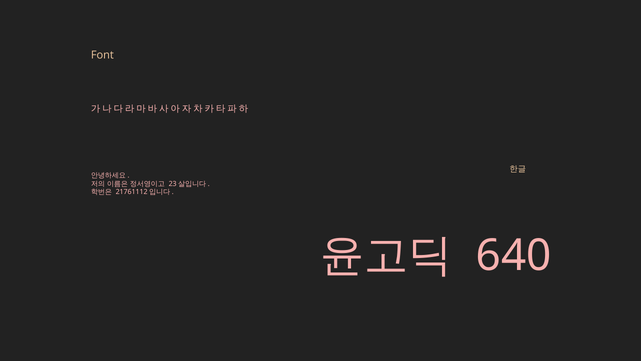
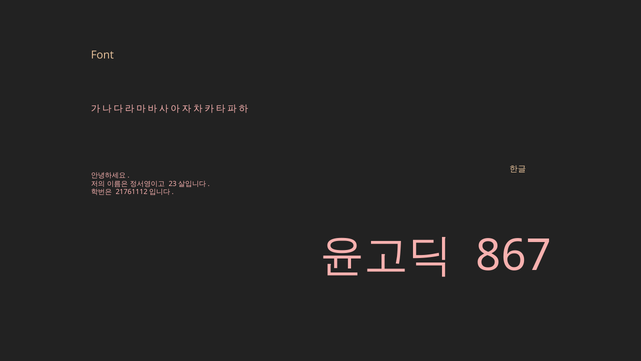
640: 640 -> 867 (514, 256)
